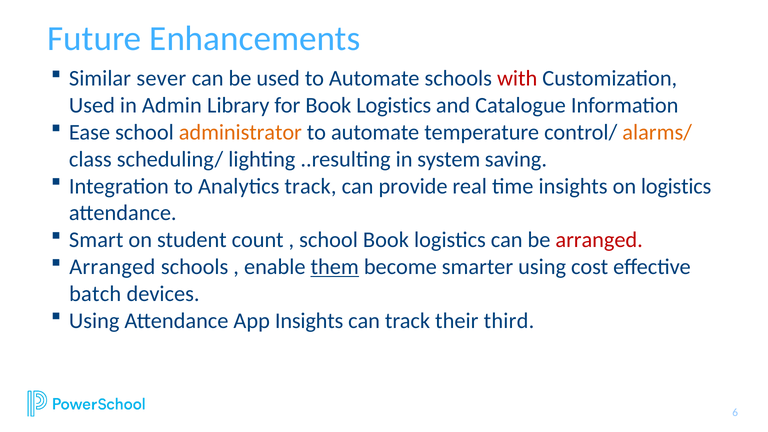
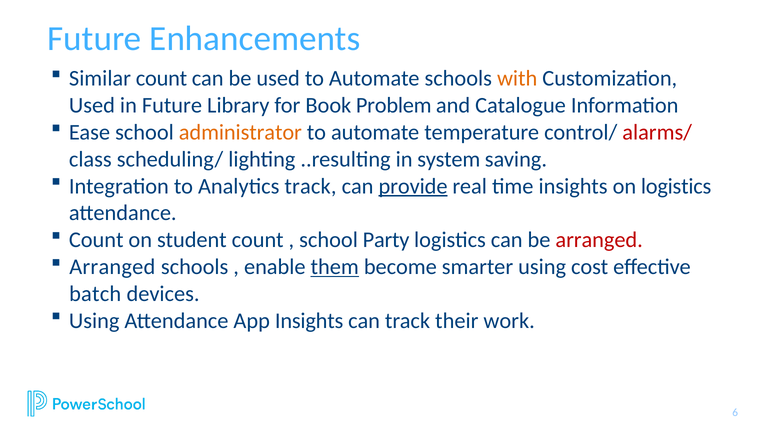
Similar sever: sever -> count (162, 79)
with colour: red -> orange (517, 79)
in Admin: Admin -> Future (172, 105)
for Book Logistics: Logistics -> Problem (394, 105)
alarms/ colour: orange -> red (657, 132)
provide underline: none -> present (413, 186)
Smart: Smart -> Count (96, 240)
school Book: Book -> Party (386, 240)
third: third -> work (509, 321)
